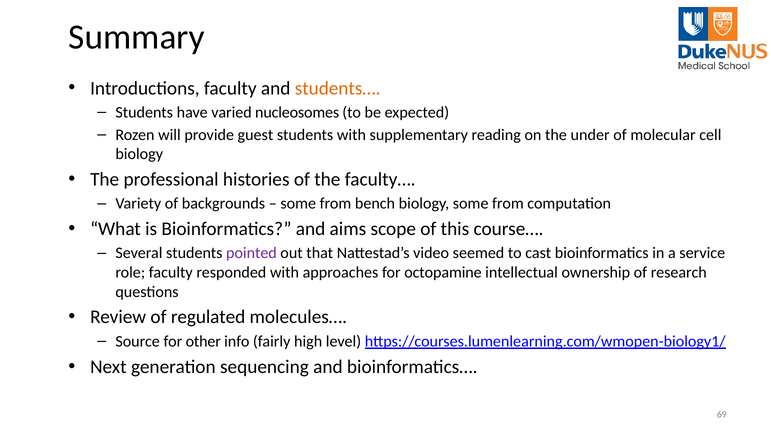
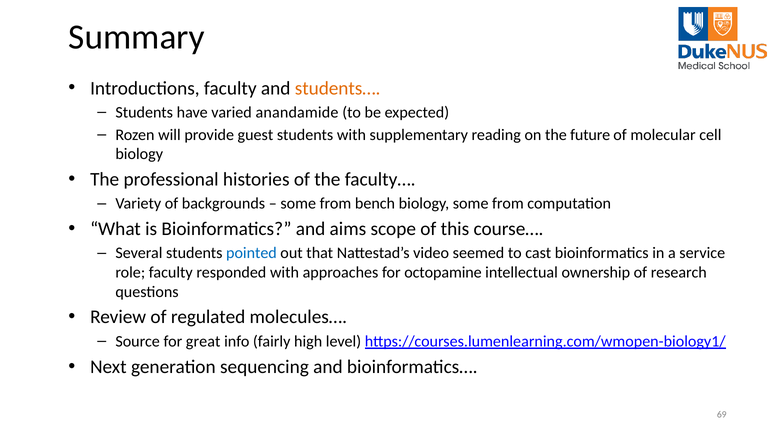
nucleosomes: nucleosomes -> anandamide (297, 112)
under: under -> future (590, 135)
pointed colour: purple -> blue (251, 253)
other: other -> great (203, 341)
